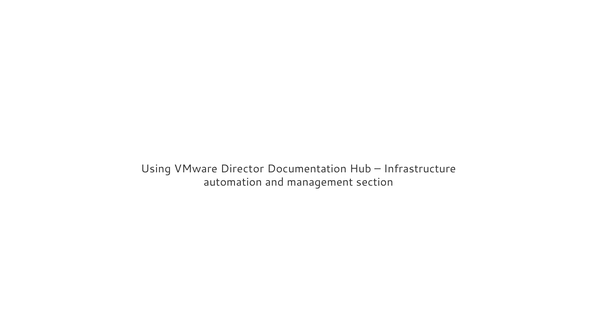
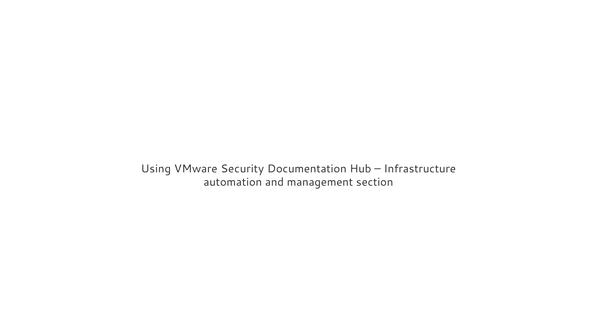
Director: Director -> Security (242, 169)
